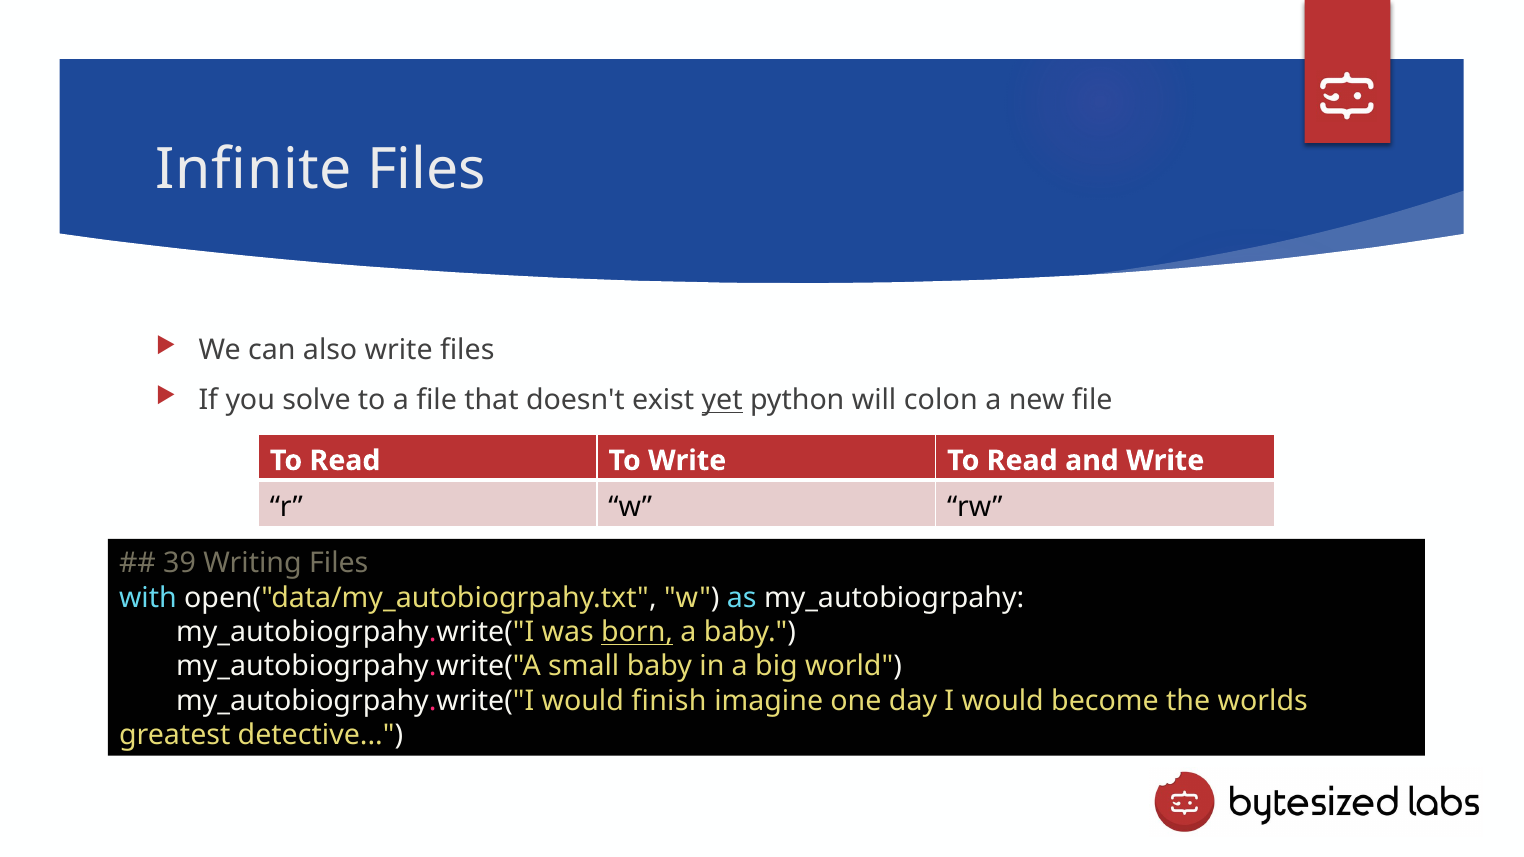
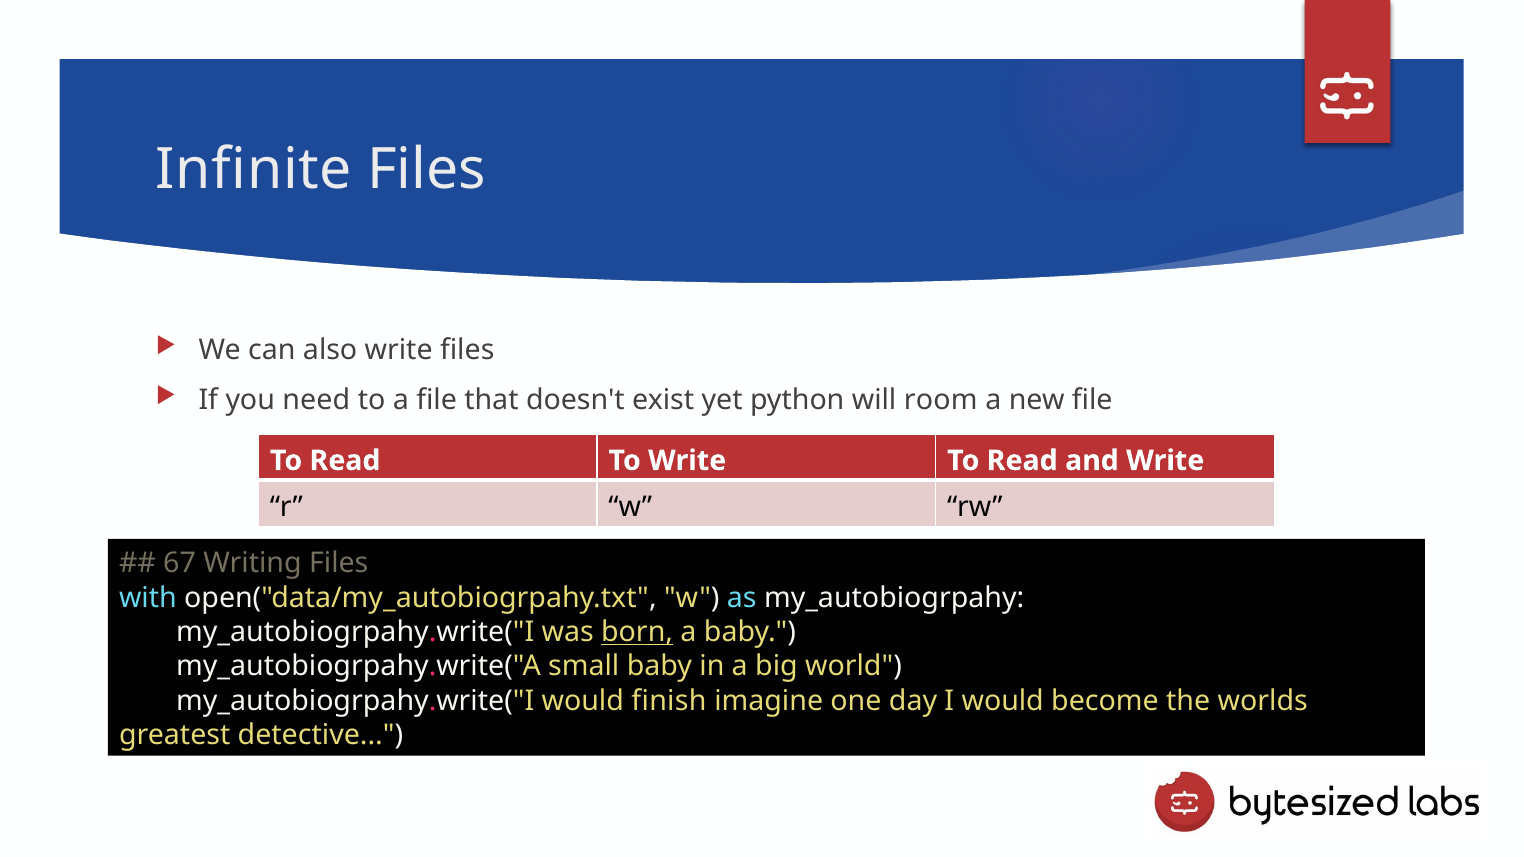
solve: solve -> need (316, 400)
yet underline: present -> none (722, 400)
colon: colon -> room (941, 400)
39: 39 -> 67 (180, 564)
